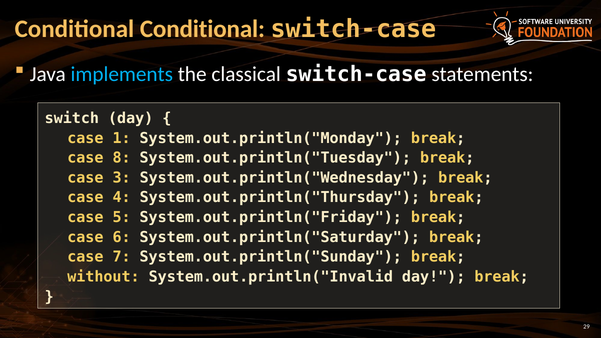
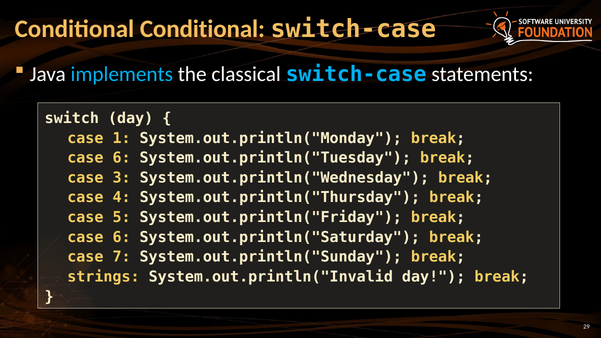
switch-case colour: white -> light blue (356, 74)
8: 8 -> 6 (122, 158)
without: without -> strings (103, 277)
